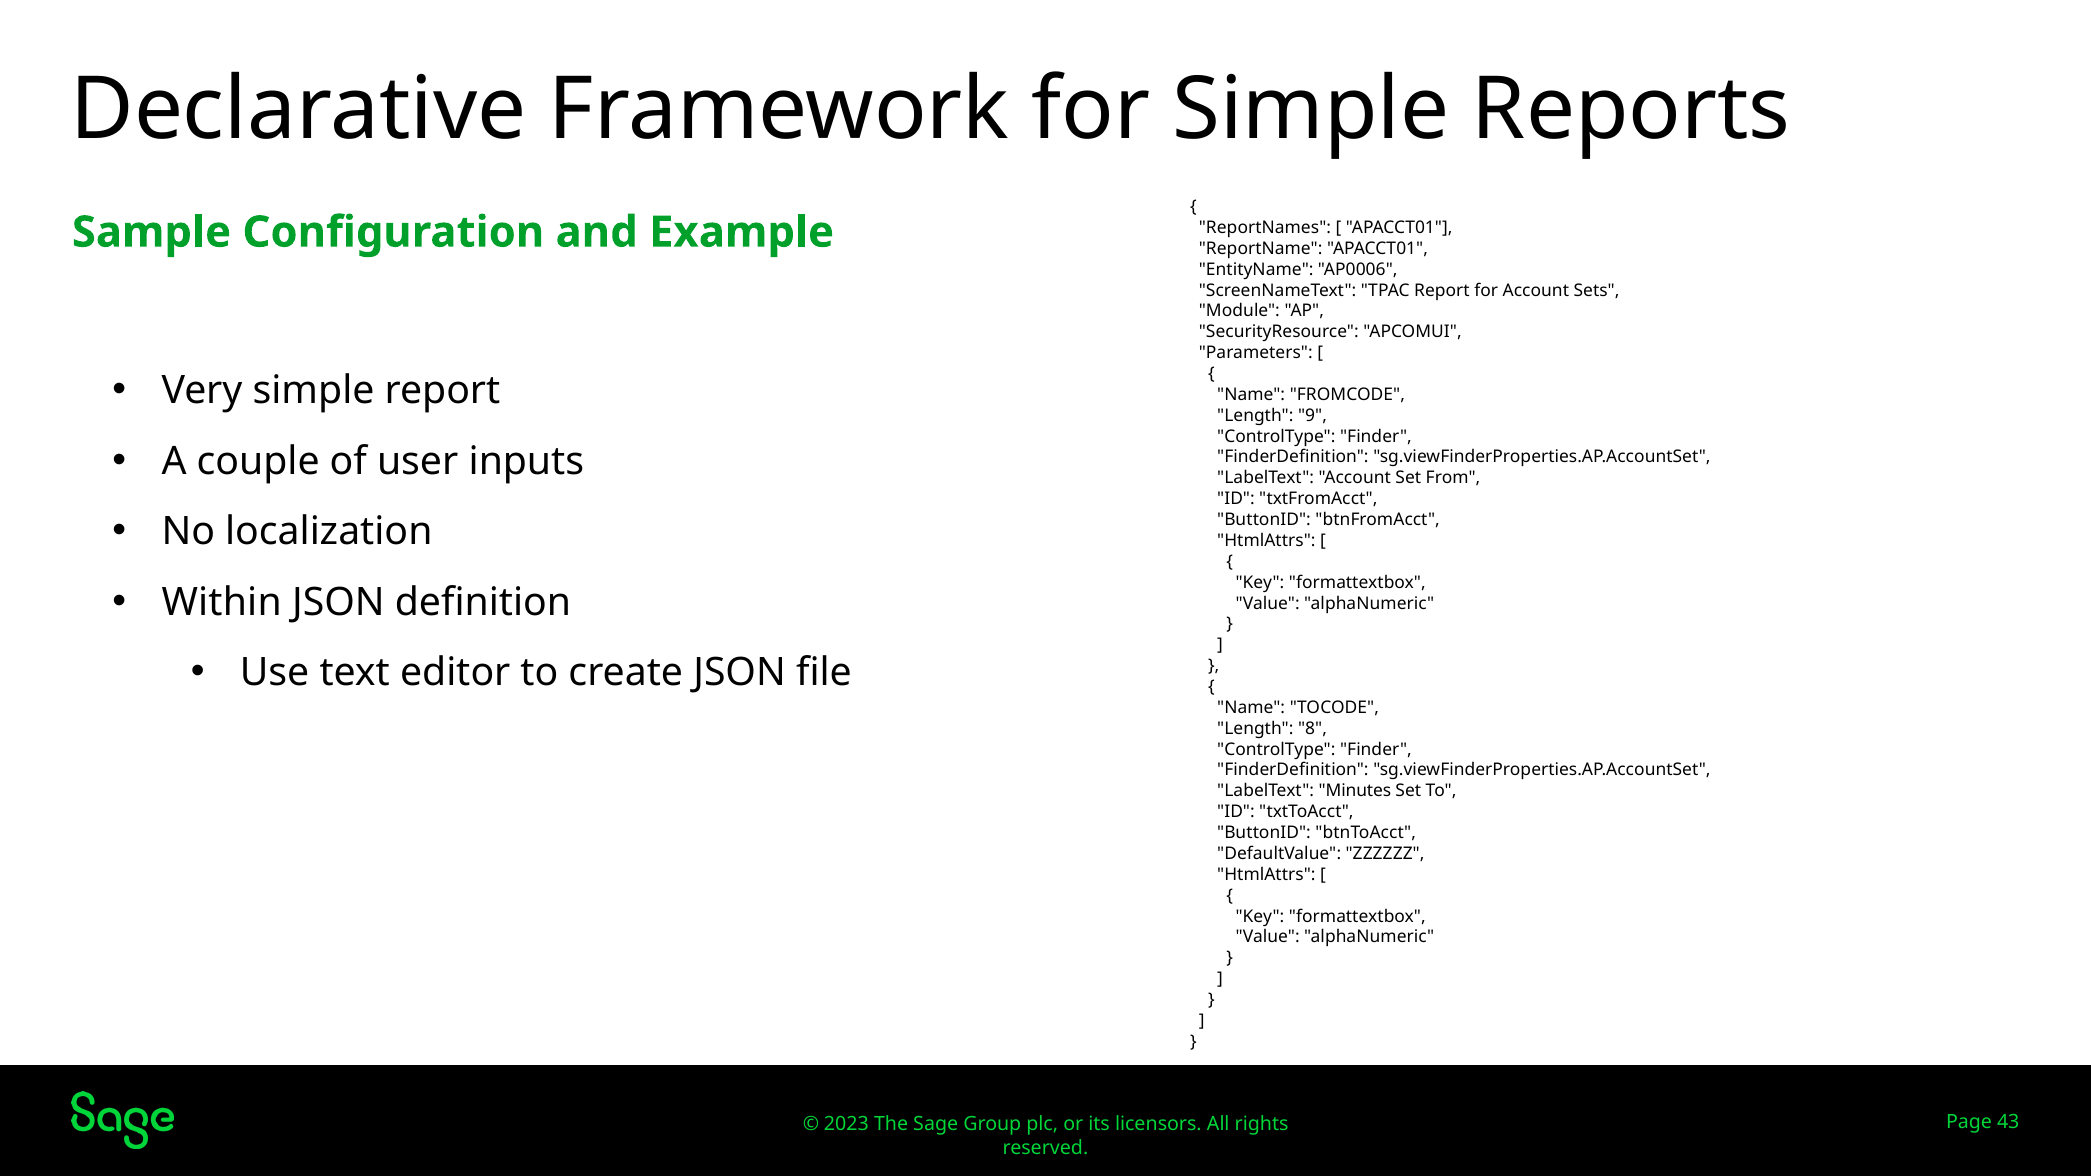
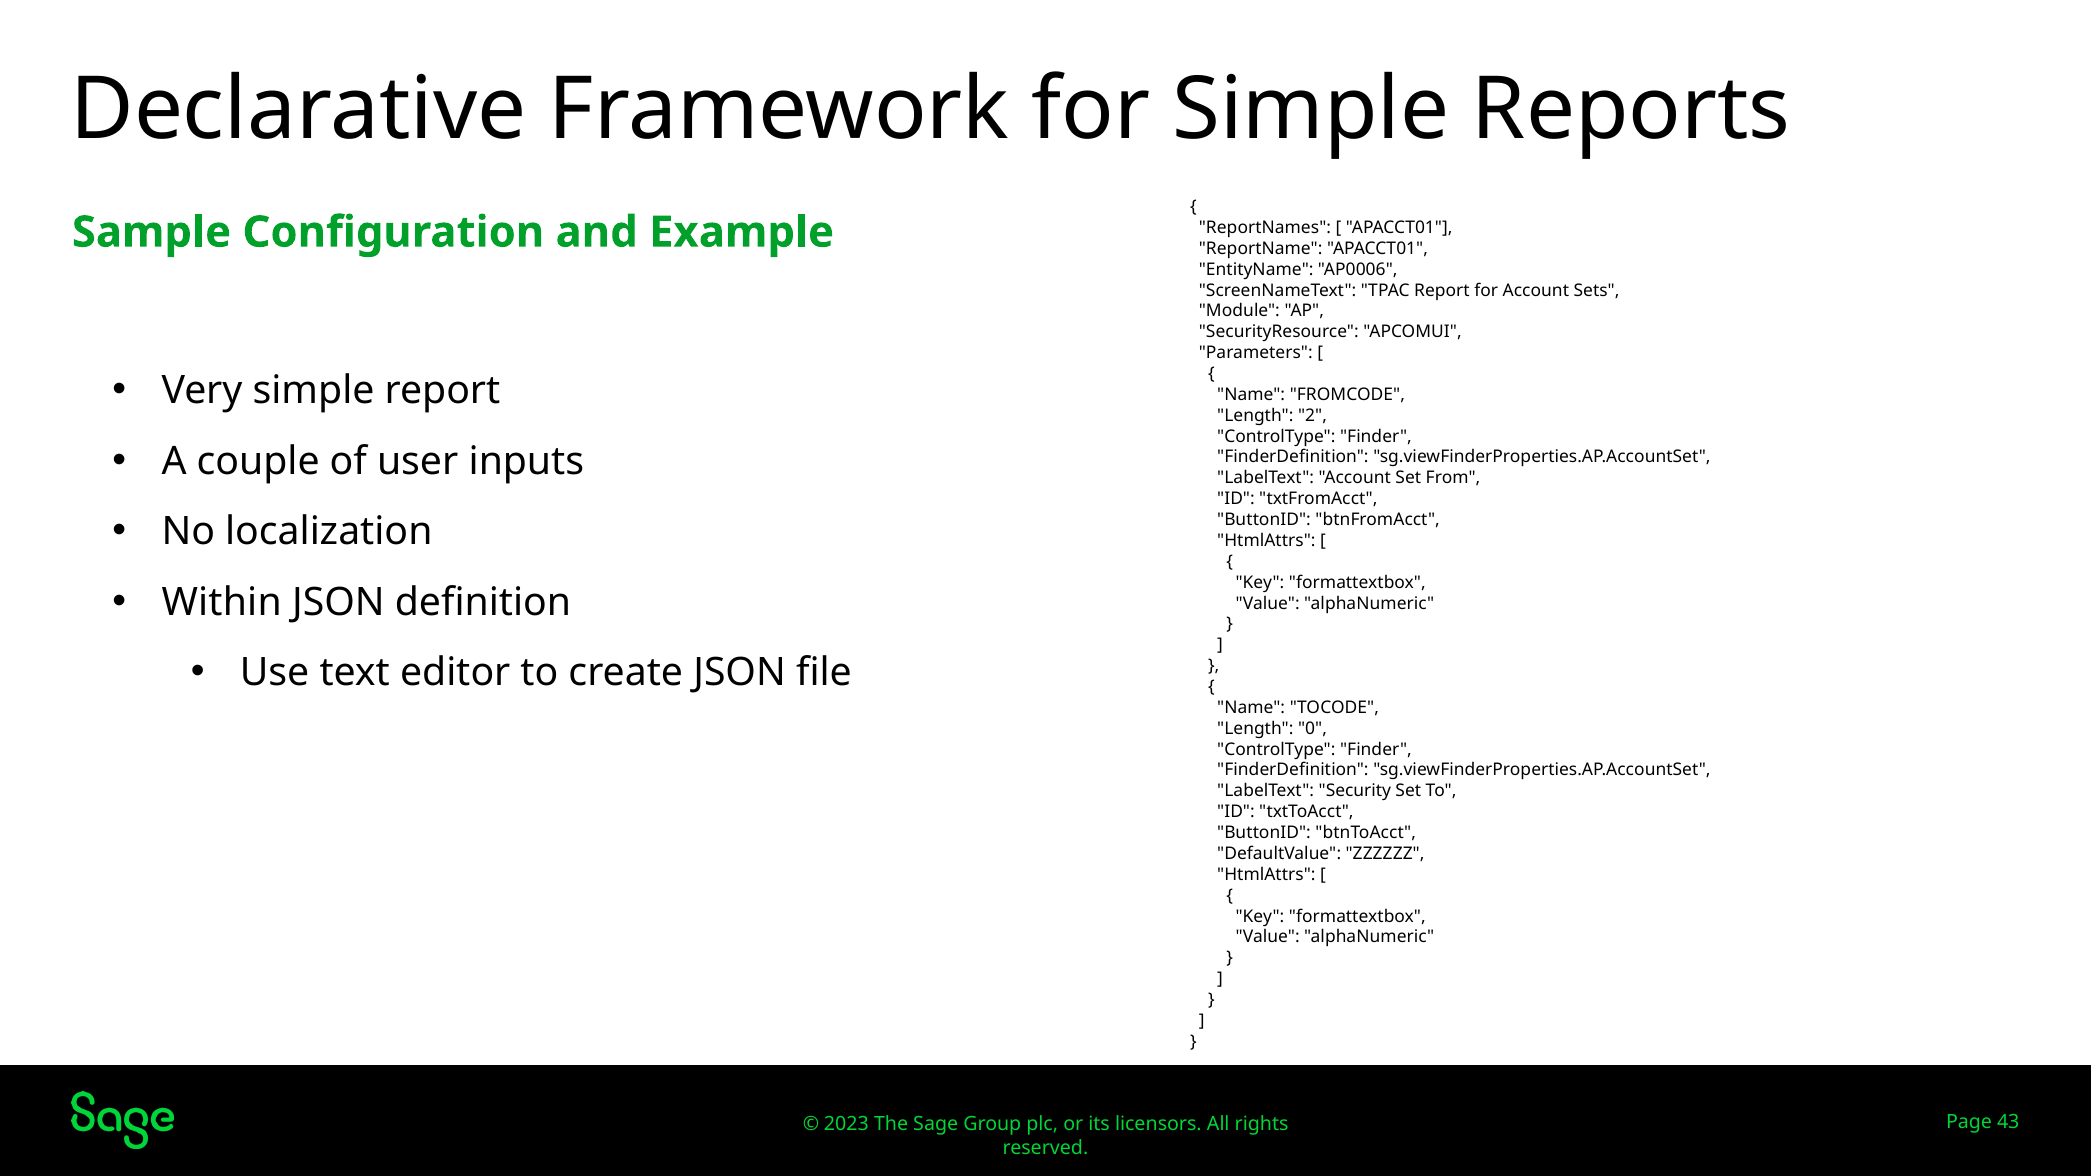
9: 9 -> 2 (1313, 416)
8: 8 -> 0 (1313, 729)
Minutes: Minutes -> Security (1355, 791)
